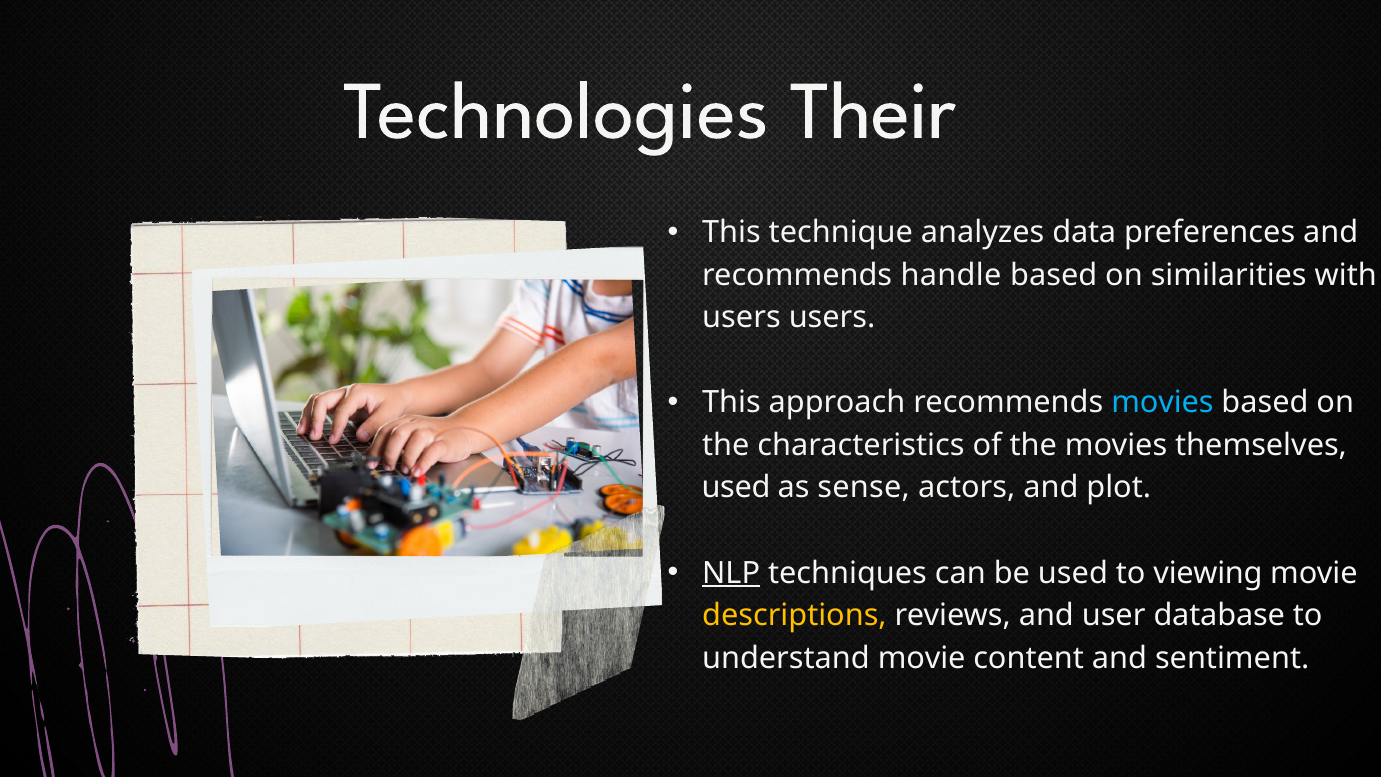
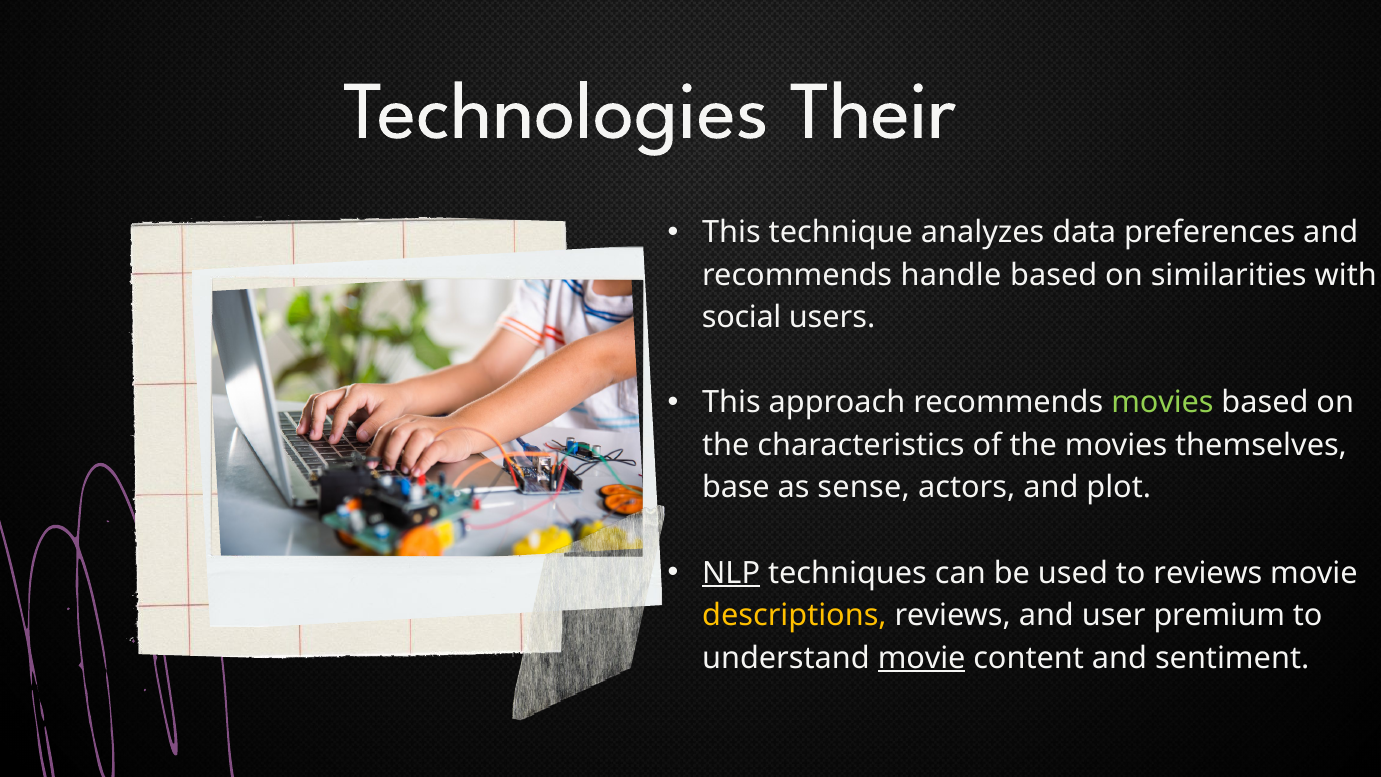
users: users -> social (742, 318)
movies colour: light blue -> light green (1162, 403)
used: used -> base (736, 488)
to viewing: viewing -> reviews (1208, 573)
database: database -> premium (1219, 615)
movie underline: none -> present (922, 658)
